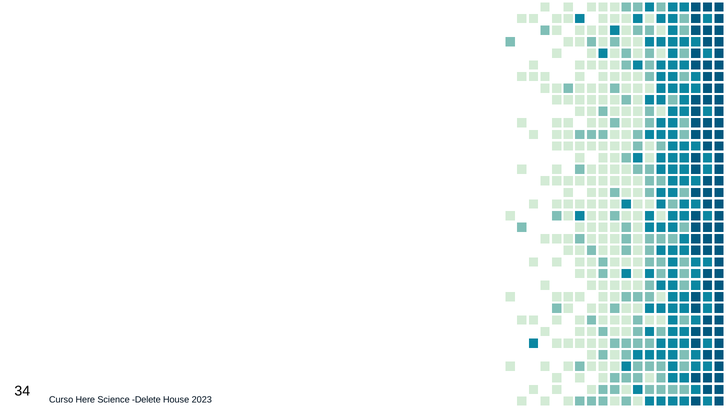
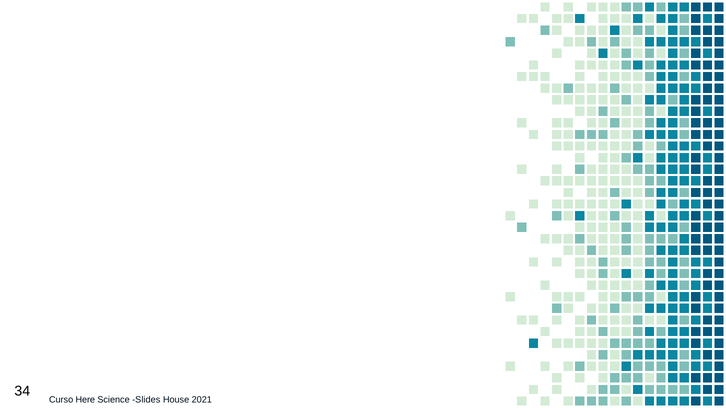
Delete: Delete -> Slides (146, 400)
2023: 2023 -> 2021 (202, 400)
